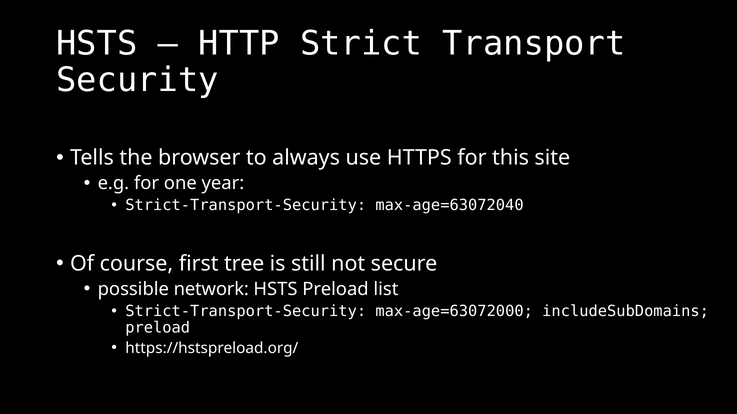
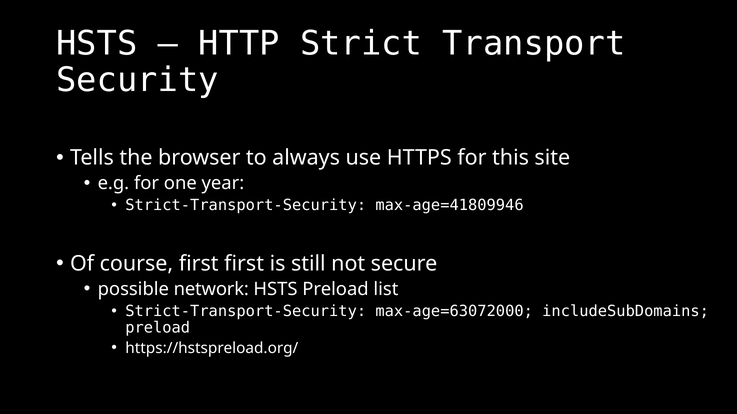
max-age=63072040: max-age=63072040 -> max-age=41809946 (450, 206)
first tree: tree -> first (244, 264)
